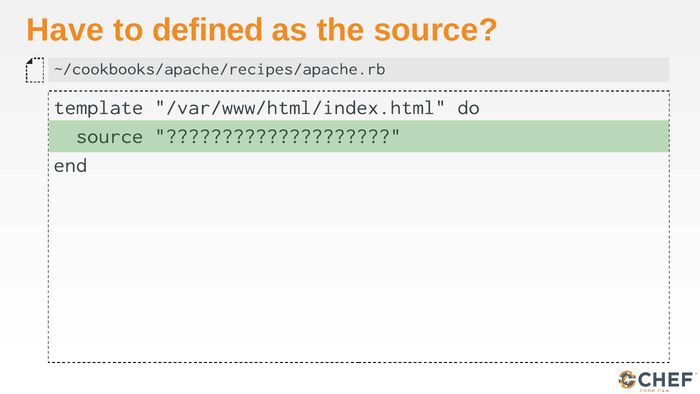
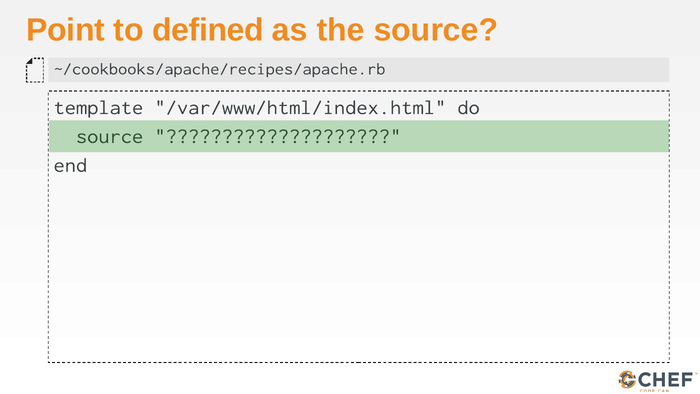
Have: Have -> Point (66, 30)
